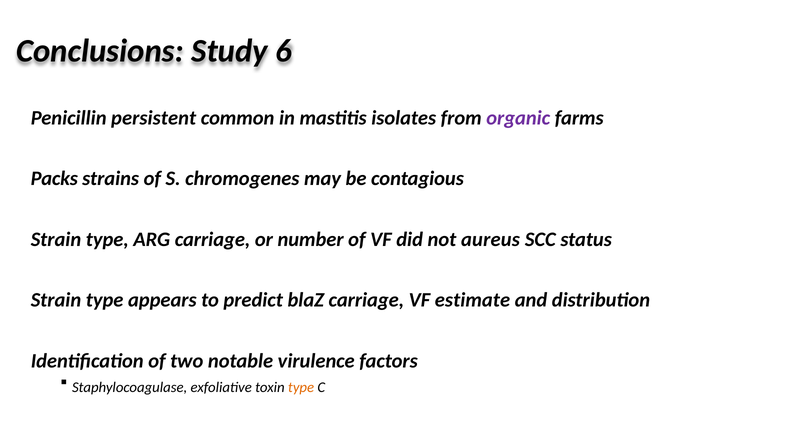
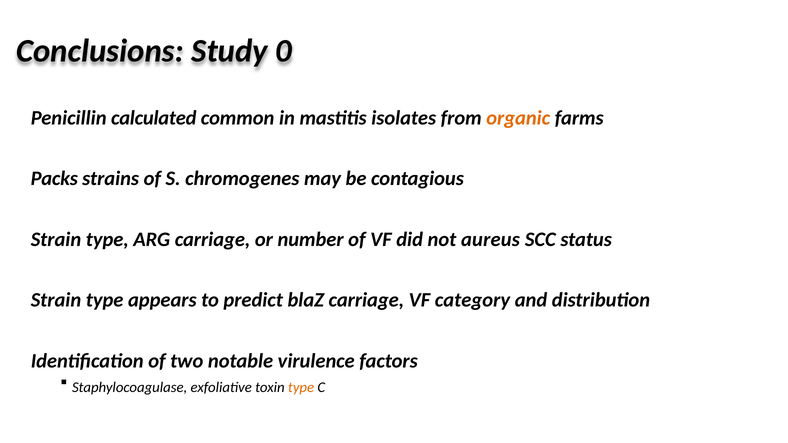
6: 6 -> 0 (284, 51)
persistent: persistent -> calculated (154, 118)
organic colour: purple -> orange (518, 118)
estimate: estimate -> category (472, 300)
